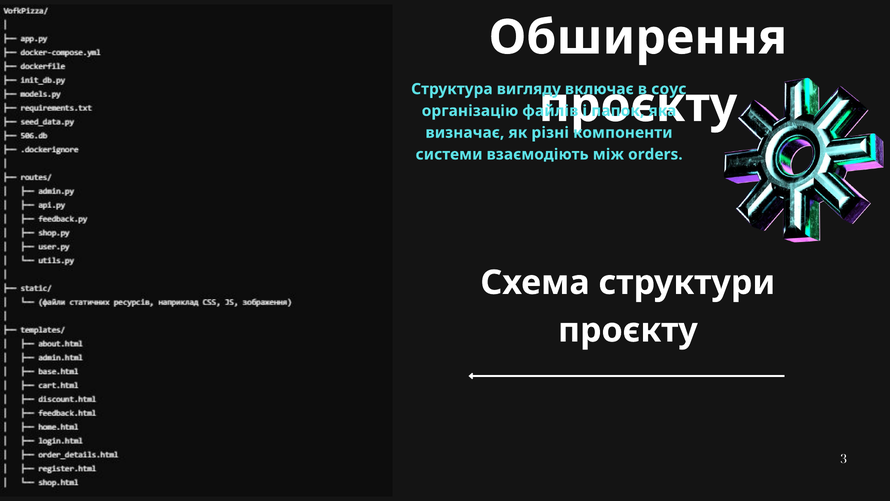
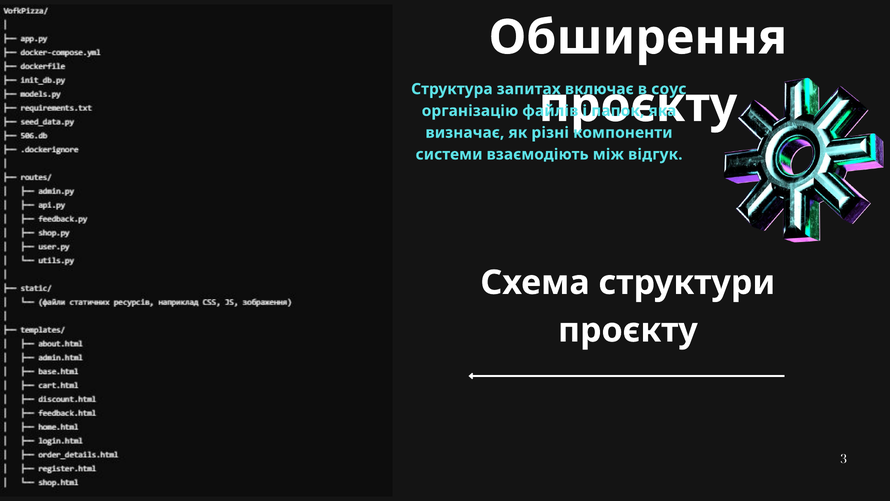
вигляду: вигляду -> запитах (529, 89)
orders: orders -> відгук (655, 154)
